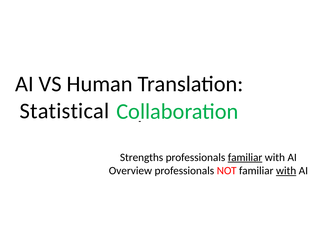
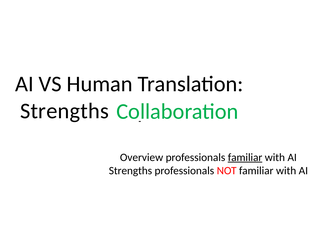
Statistical: Statistical -> Strengths (64, 111)
Strengths: Strengths -> Overview (142, 157)
Overview: Overview -> Strengths (130, 171)
with underline: present -> none (286, 171)
